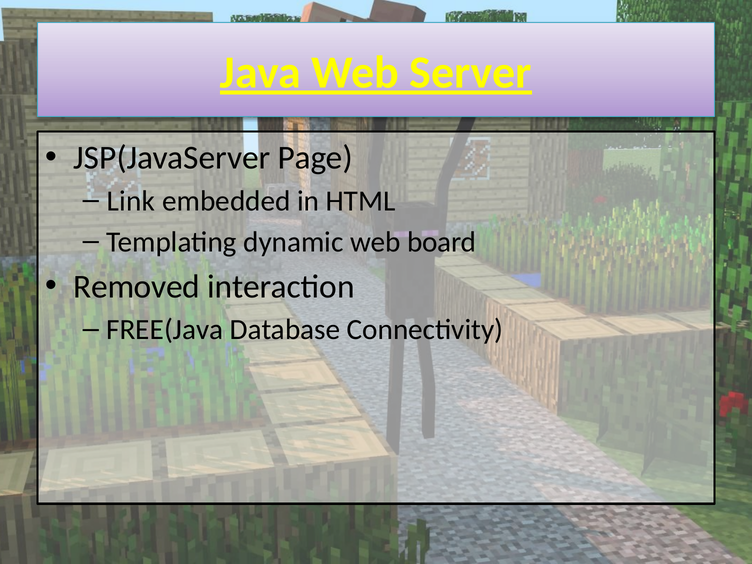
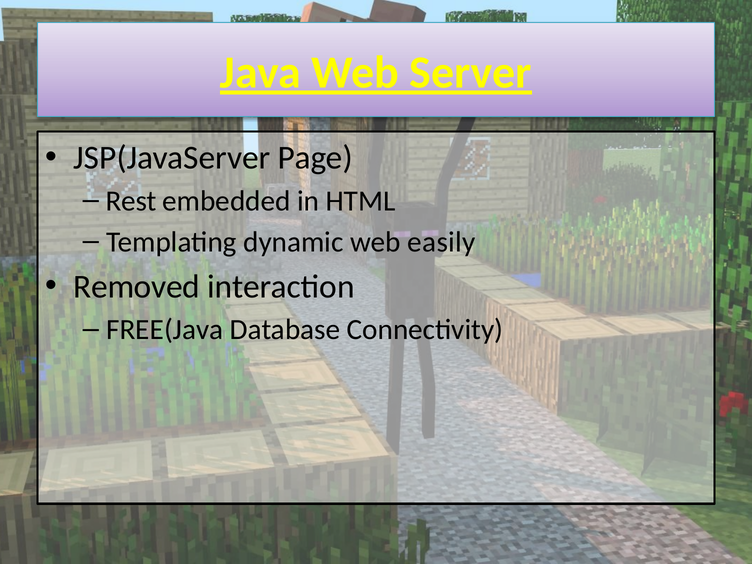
Link: Link -> Rest (131, 201)
board: board -> easily (441, 242)
